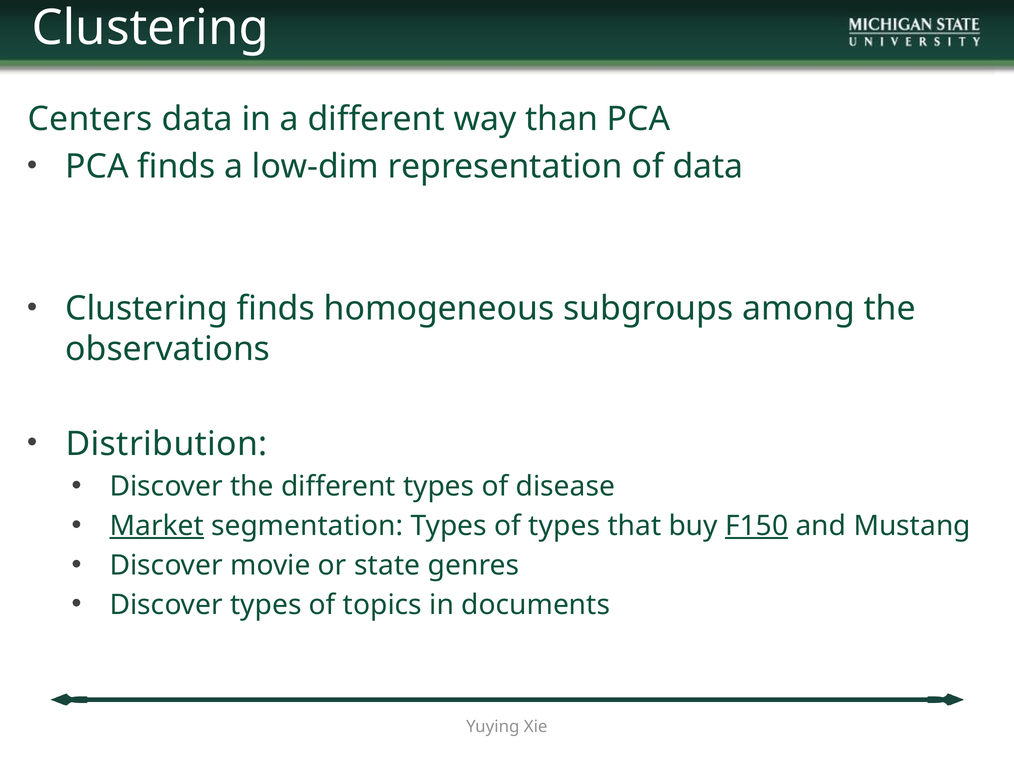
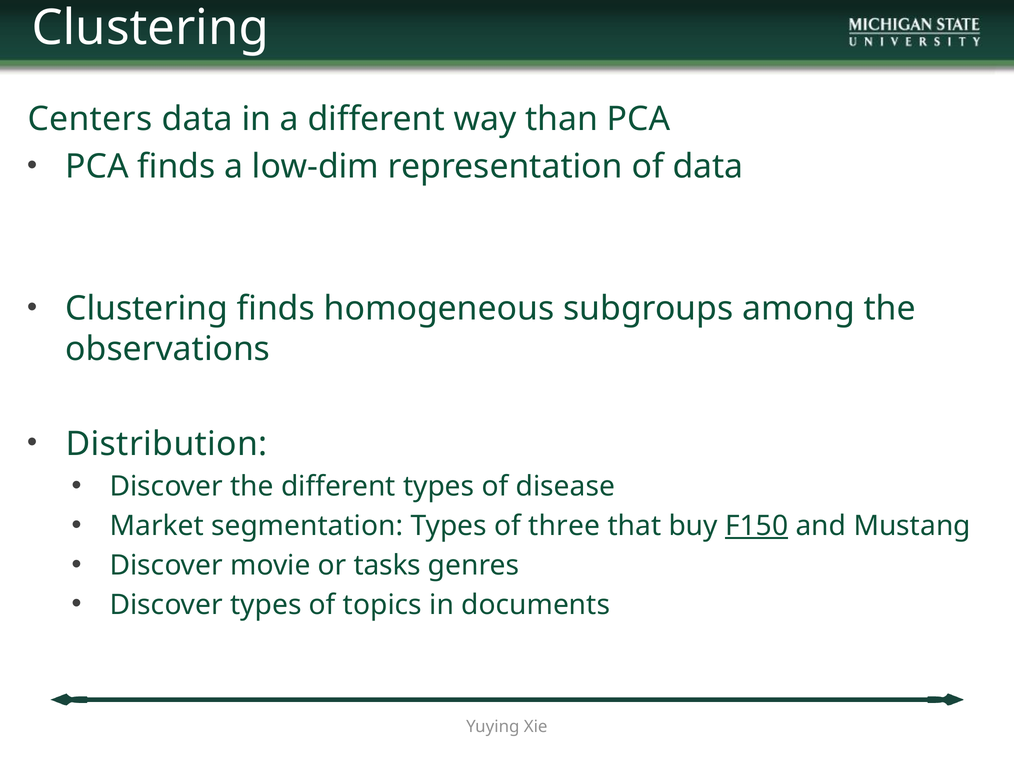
Market underline: present -> none (157, 525)
of types: types -> three (564, 525)
state: state -> tasks (387, 565)
